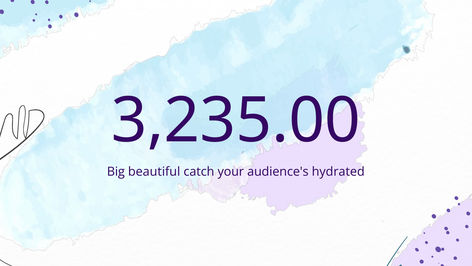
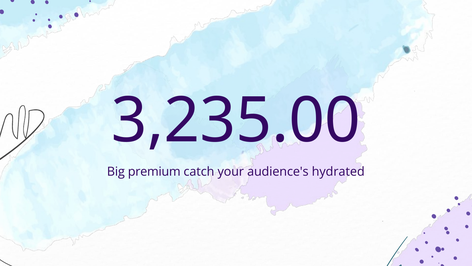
beautiful: beautiful -> premium (154, 172)
